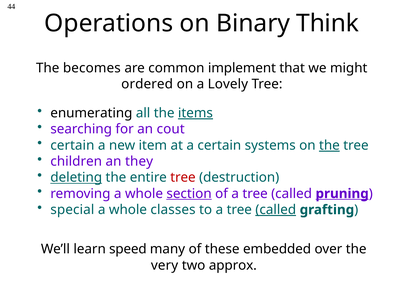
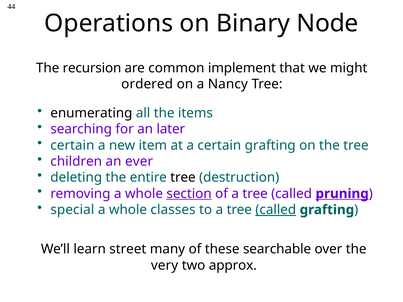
Think: Think -> Node (328, 24)
becomes: becomes -> recursion (92, 68)
Lovely: Lovely -> Nancy (228, 84)
items underline: present -> none (195, 113)
cout: cout -> later (171, 129)
certain systems: systems -> grafting (270, 145)
the underline: present -> none (329, 145)
they: they -> ever (139, 162)
deleting underline: present -> none (76, 178)
tree colour: red -> black (183, 178)
speed: speed -> street (128, 249)
embedded: embedded -> searchable (277, 249)
